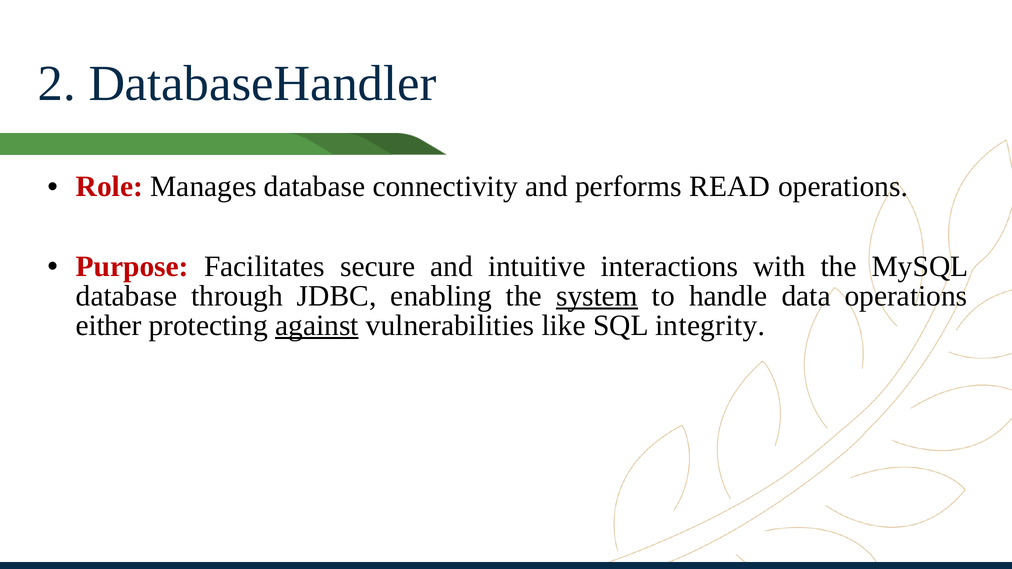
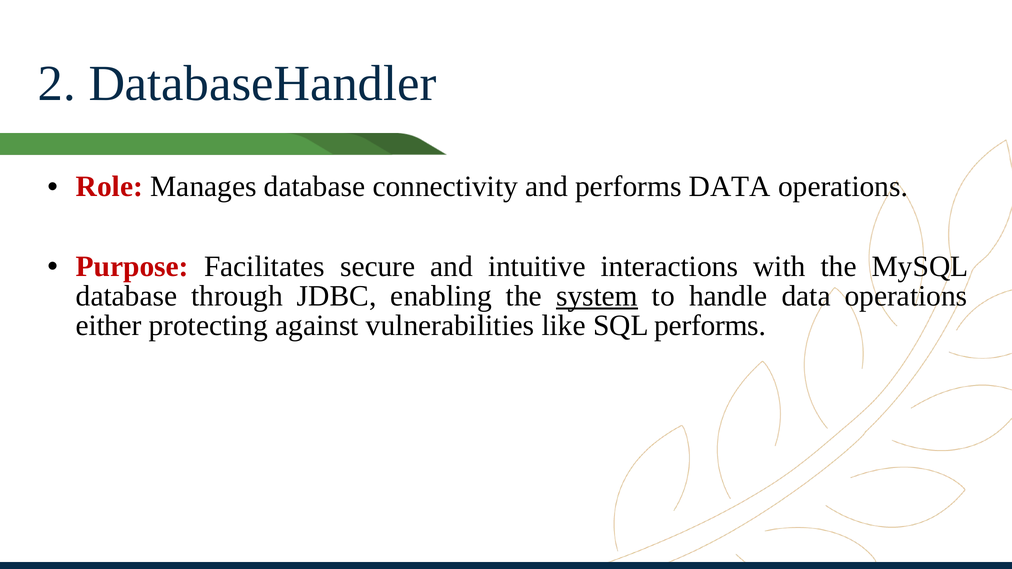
performs READ: READ -> DATA (730, 187)
against underline: present -> none (317, 325)
SQL integrity: integrity -> performs (710, 325)
